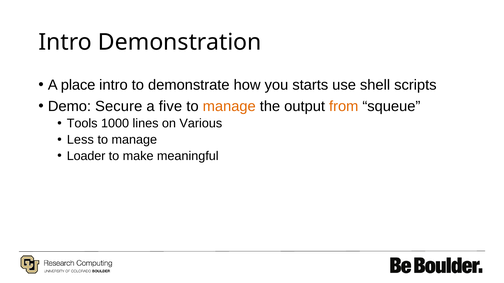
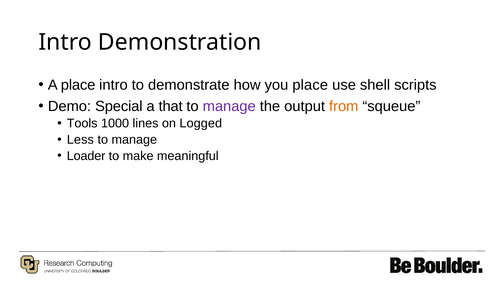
you starts: starts -> place (310, 85)
Secure: Secure -> Special (119, 106)
five: five -> that (171, 106)
manage colour: orange -> purple (229, 106)
Various: Various -> Logged (201, 124)
